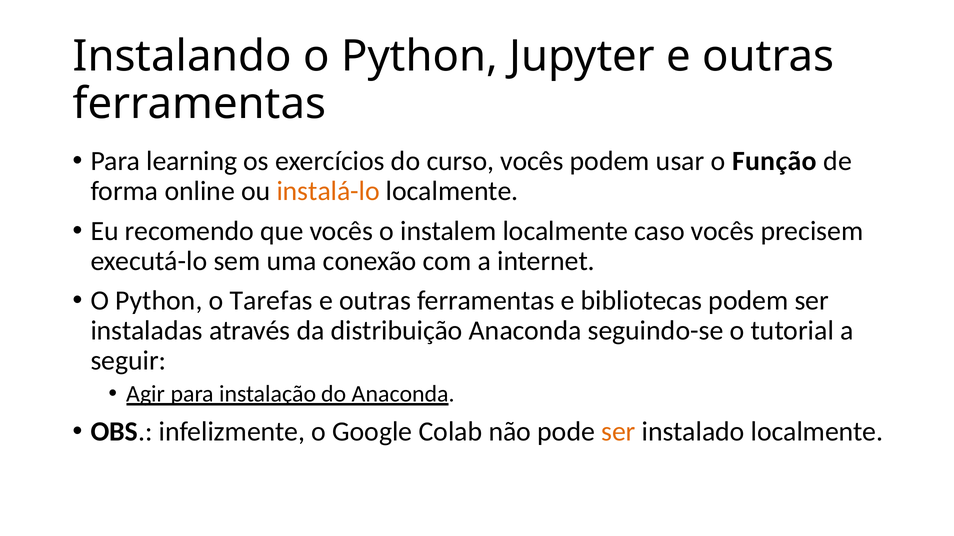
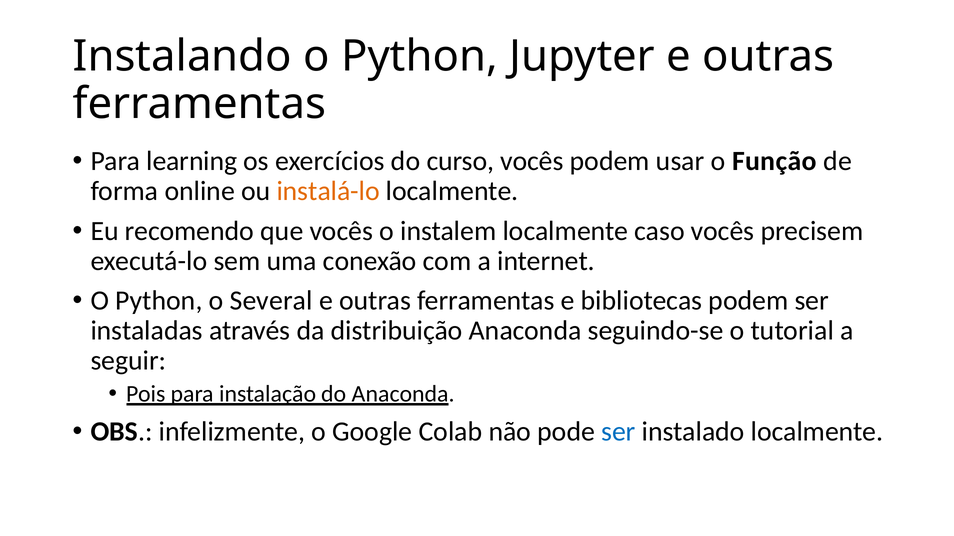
Tarefas: Tarefas -> Several (271, 301)
Agir: Agir -> Pois (146, 394)
ser colour: orange -> blue (618, 432)
